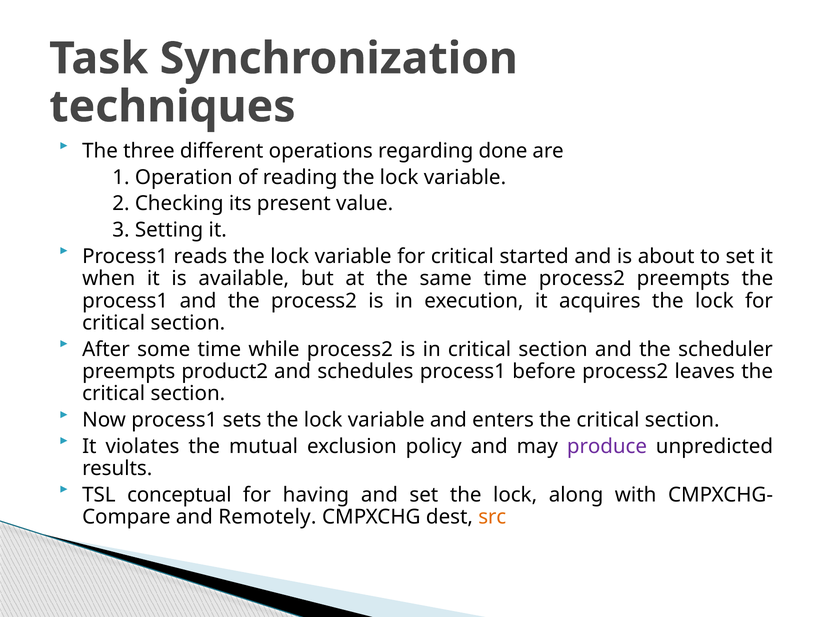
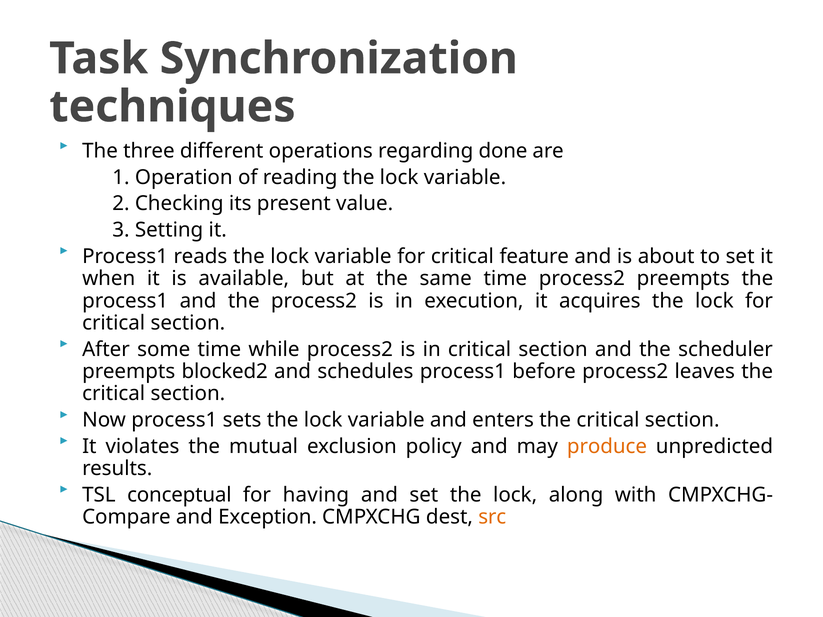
started: started -> feature (534, 256)
product2: product2 -> blocked2 (225, 372)
produce colour: purple -> orange (607, 446)
Remotely: Remotely -> Exception (268, 517)
